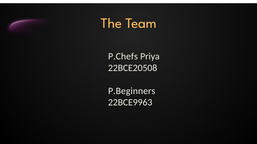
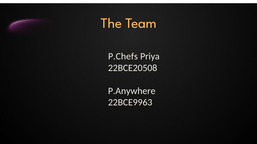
P.Beginners: P.Beginners -> P.Anywhere (132, 91)
